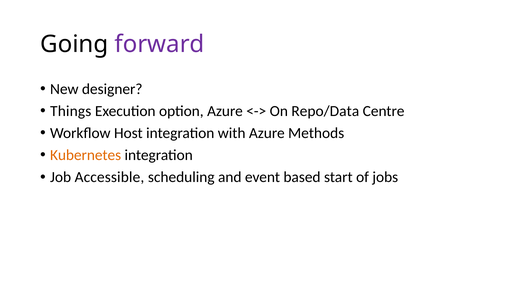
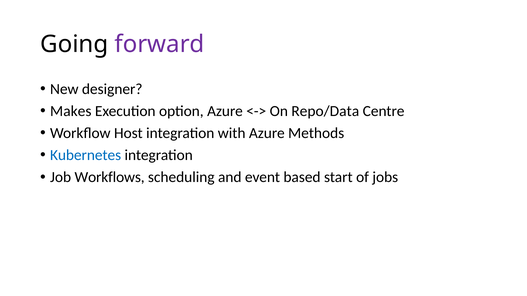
Things: Things -> Makes (71, 111)
Kubernetes colour: orange -> blue (86, 155)
Accessible: Accessible -> Workflows (110, 177)
